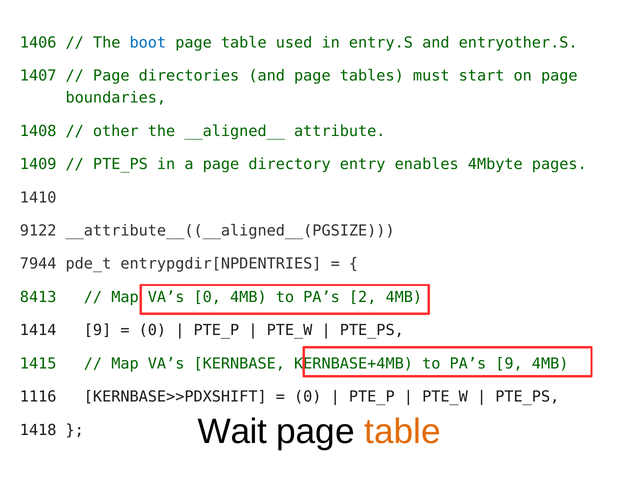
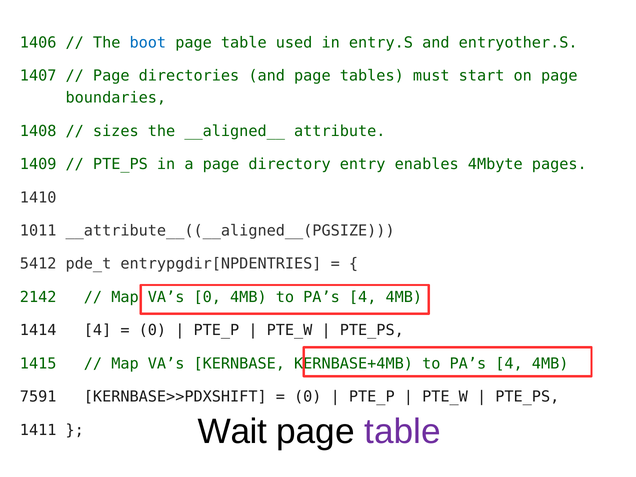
other: other -> sizes (116, 131)
9122: 9122 -> 1011 (38, 231)
7944: 7944 -> 5412 (38, 264)
8413: 8413 -> 2142 (38, 297)
4MB to PA’s 2: 2 -> 4 (363, 297)
1414 9: 9 -> 4 (98, 330)
KERNBASE+4MB to PA’s 9: 9 -> 4 (509, 364)
1116: 1116 -> 7591 (38, 397)
1418: 1418 -> 1411 (38, 430)
table colour: orange -> purple (403, 432)
